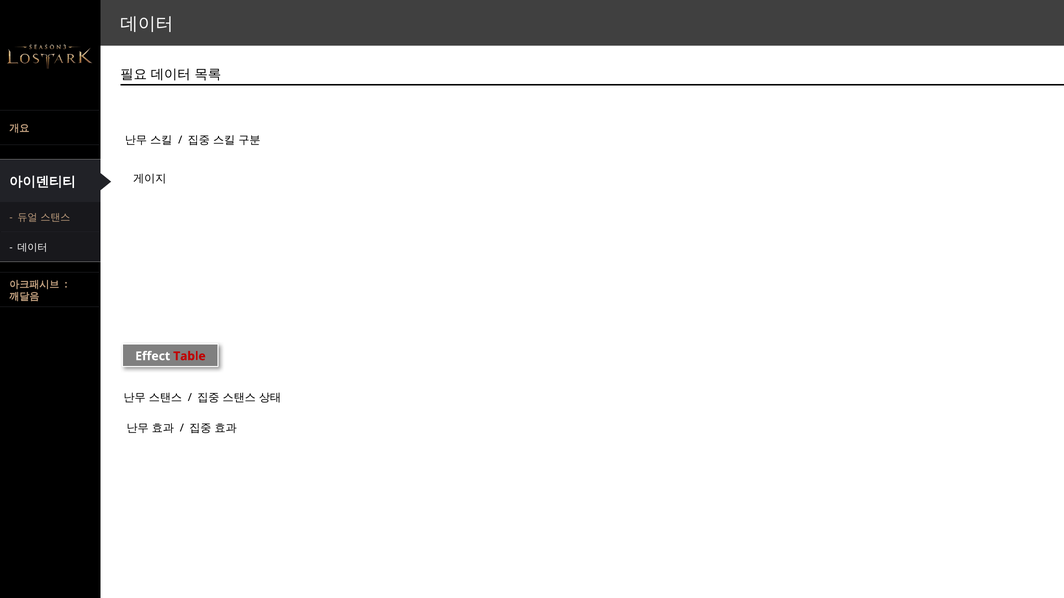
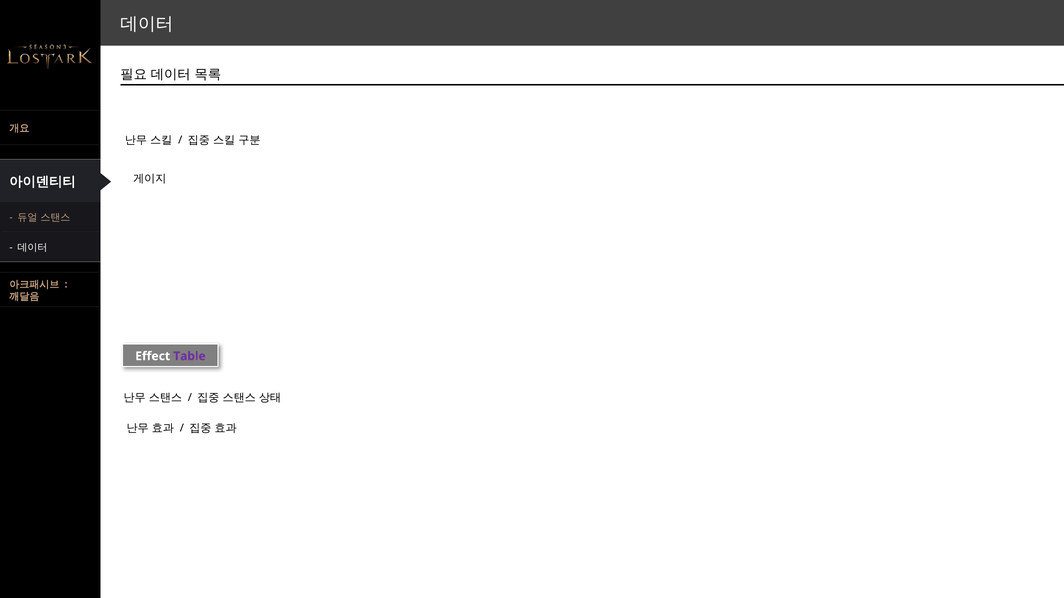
Table colour: red -> purple (189, 356)
